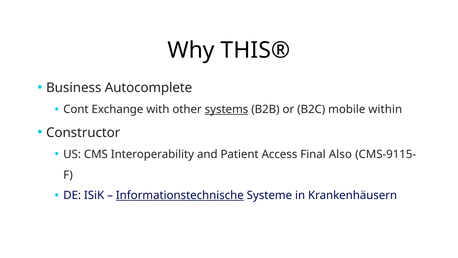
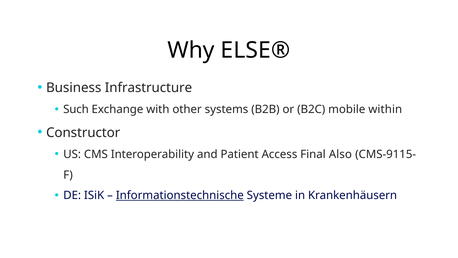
THIS®: THIS® -> ELSE® (255, 50)
Autocomplete: Autocomplete -> Infrastructure (148, 88)
Cont: Cont -> Such (76, 109)
systems underline: present -> none (227, 109)
